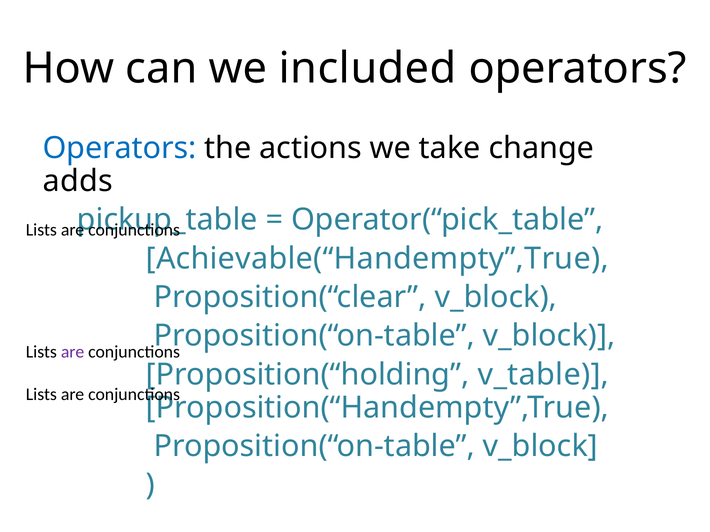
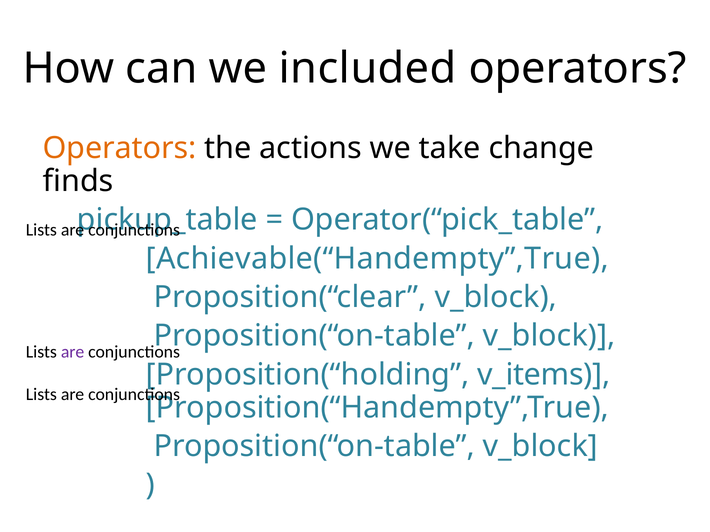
Operators colour: blue -> orange (120, 148)
adds: adds -> finds (78, 181)
v_table: v_table -> v_items (544, 375)
